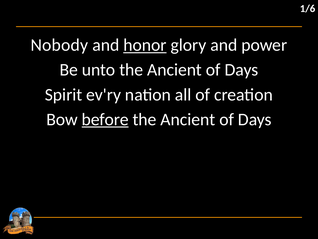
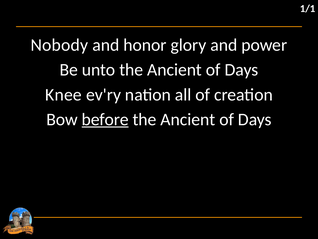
1/6: 1/6 -> 1/1 (308, 9)
honor underline: present -> none (145, 45)
Spirit: Spirit -> Knee (64, 94)
